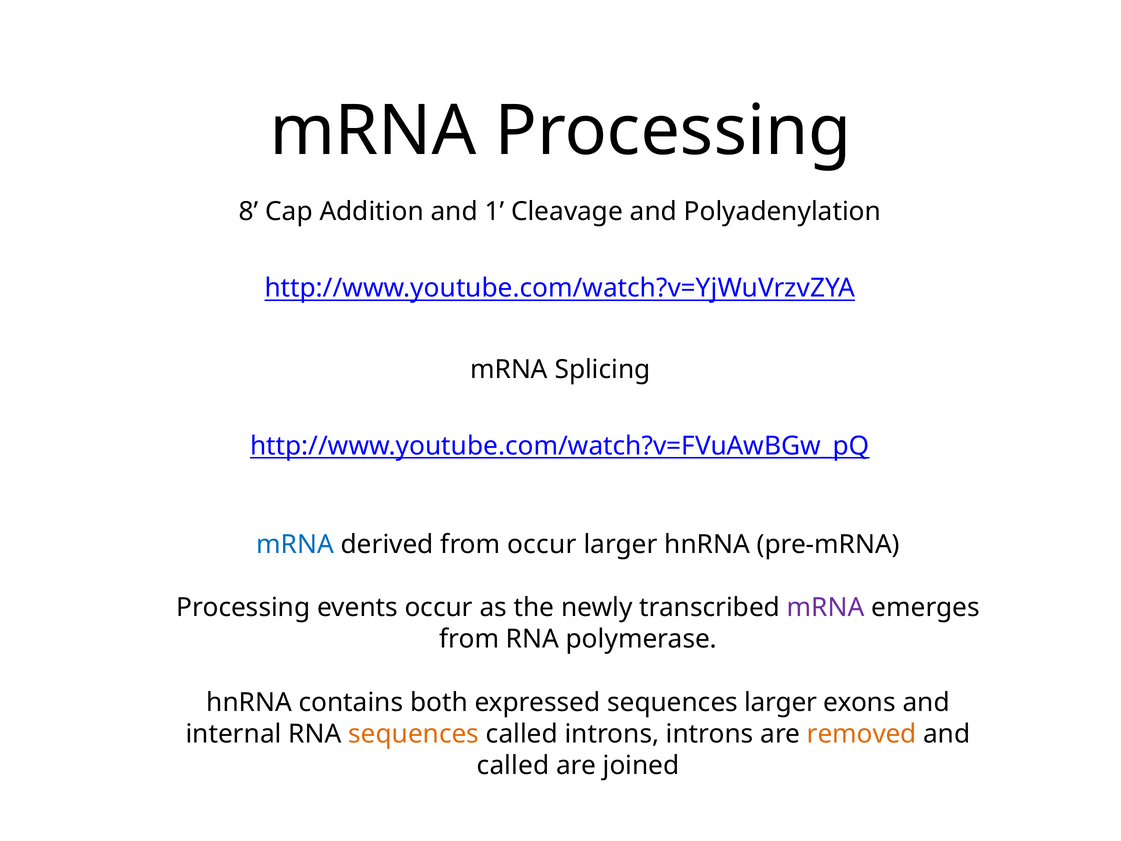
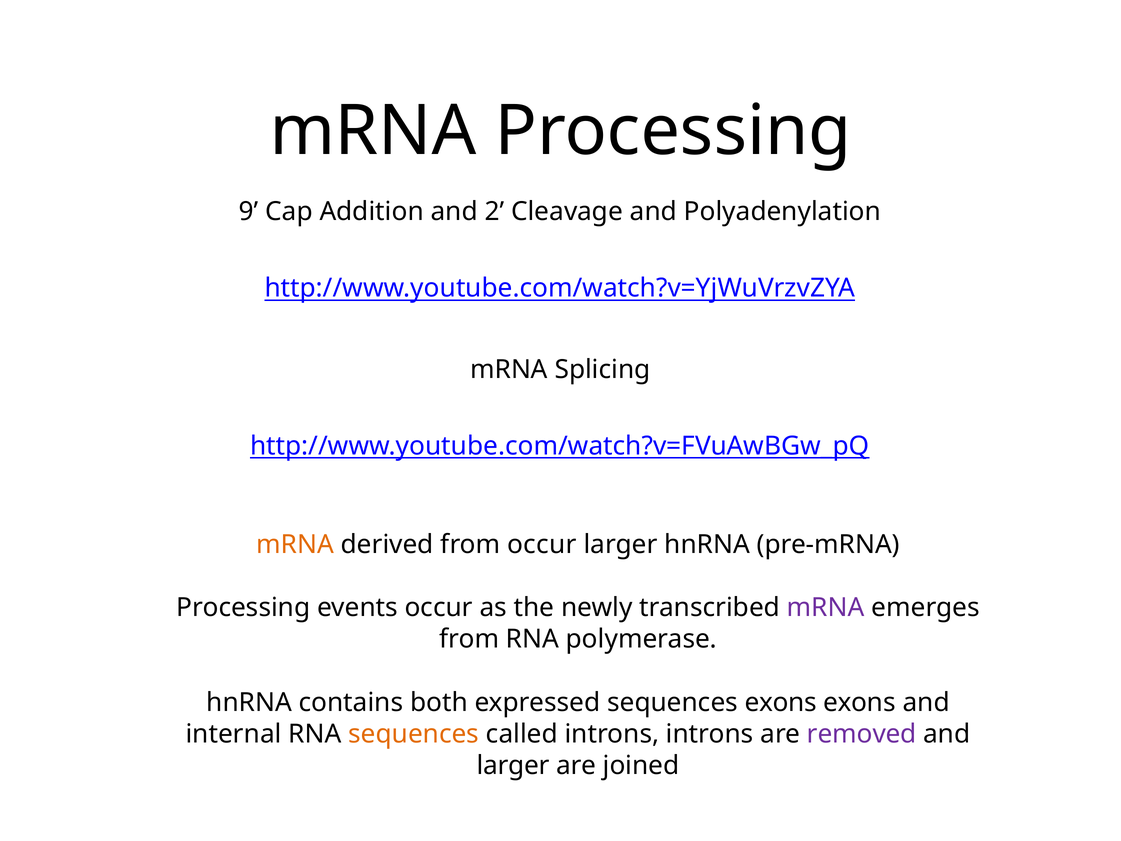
8: 8 -> 9 (249, 211)
1: 1 -> 2 (494, 211)
mRNA colour: blue -> orange (295, 545)
sequences larger: larger -> exons (781, 702)
removed colour: orange -> purple (862, 734)
called: called -> larger (513, 765)
